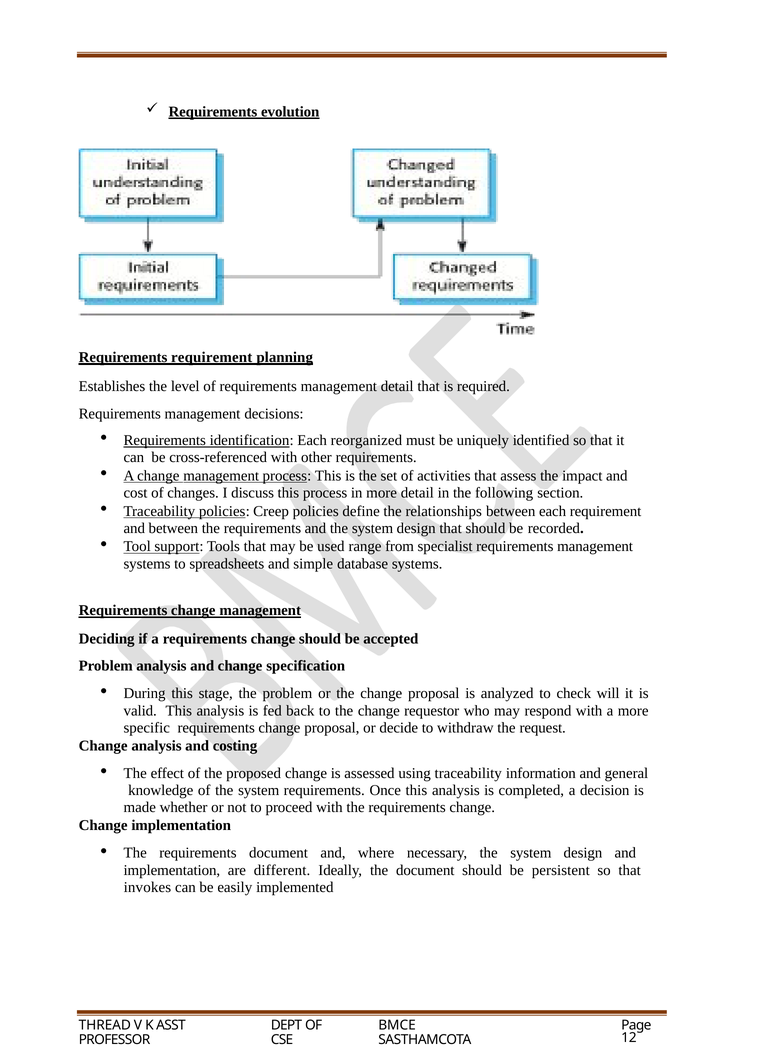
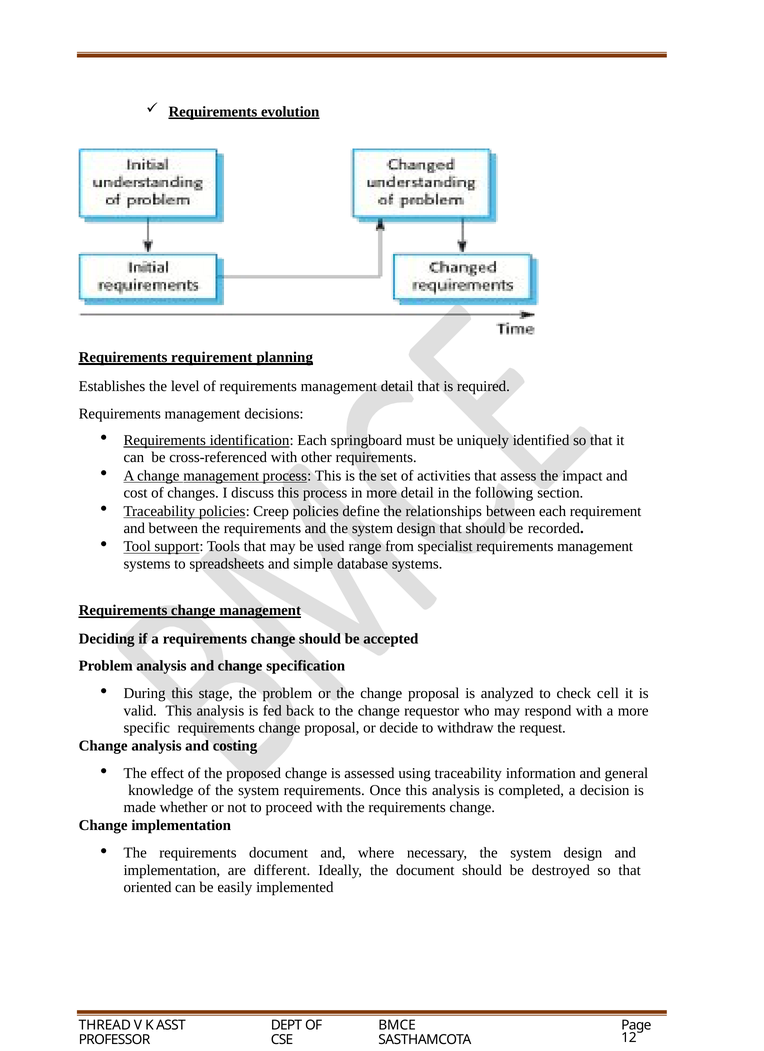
reorganized: reorganized -> springboard (366, 441)
will: will -> cell (608, 694)
persistent: persistent -> destroyed (561, 871)
invokes: invokes -> oriented (148, 888)
